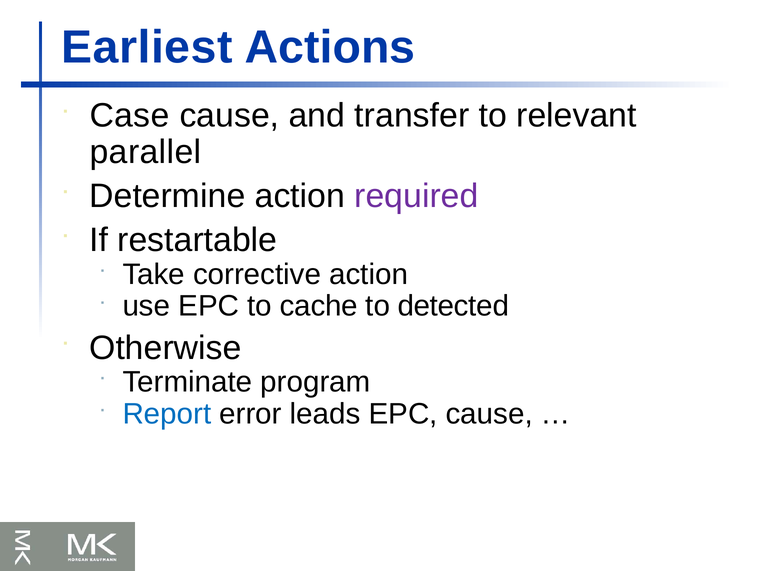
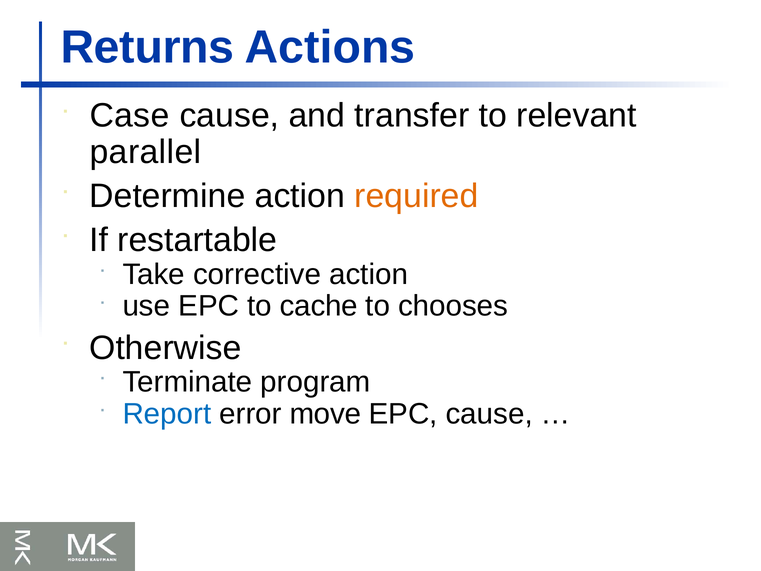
Earliest: Earliest -> Returns (147, 47)
required colour: purple -> orange (416, 196)
detected: detected -> chooses (453, 306)
leads: leads -> move (325, 414)
